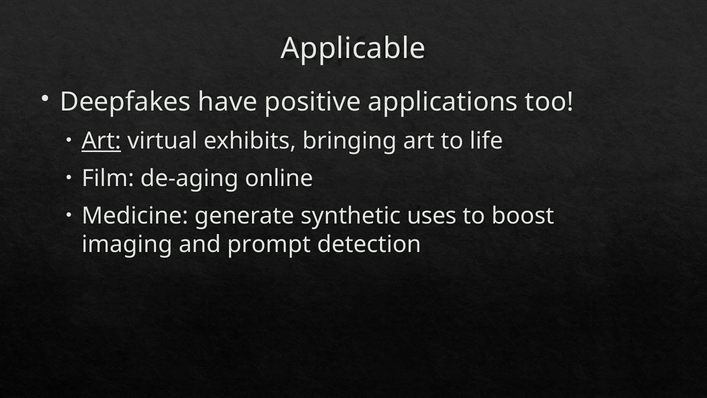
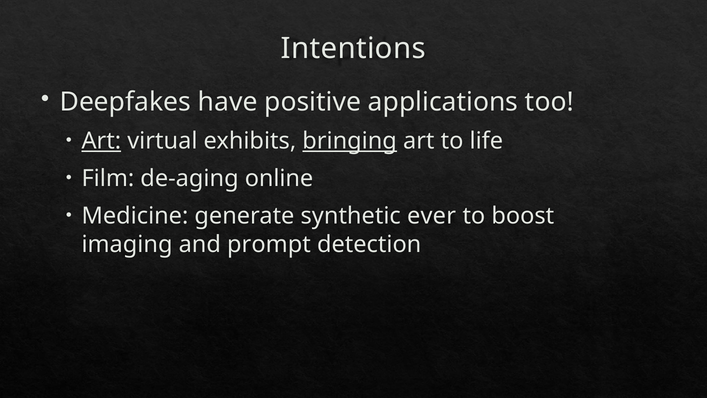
Applicable: Applicable -> Intentions (353, 48)
bringing underline: none -> present (350, 141)
uses: uses -> ever (432, 216)
